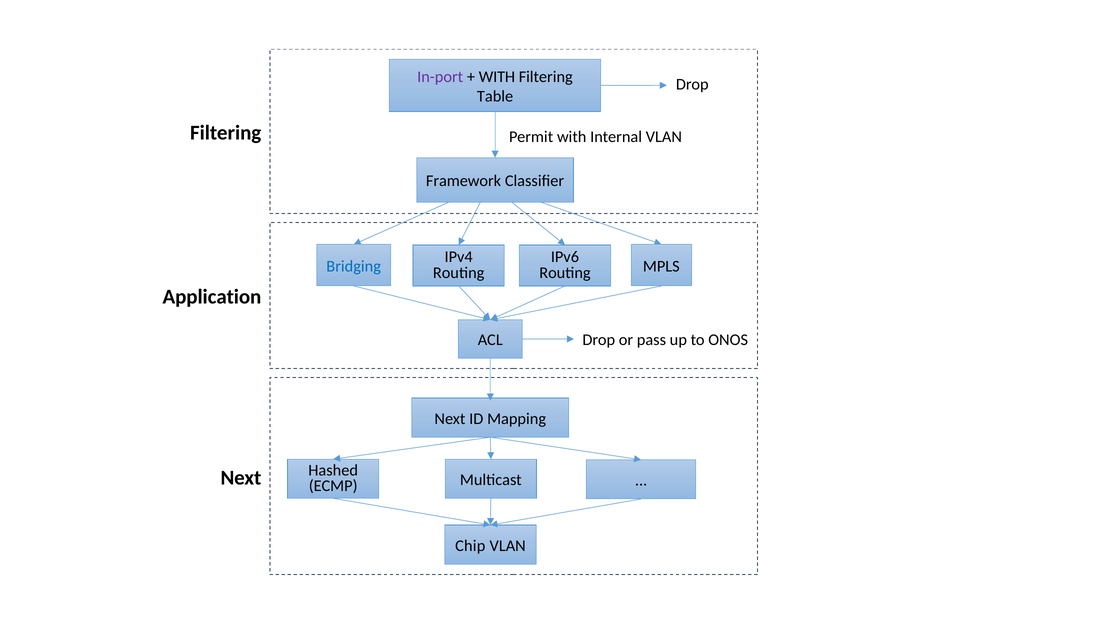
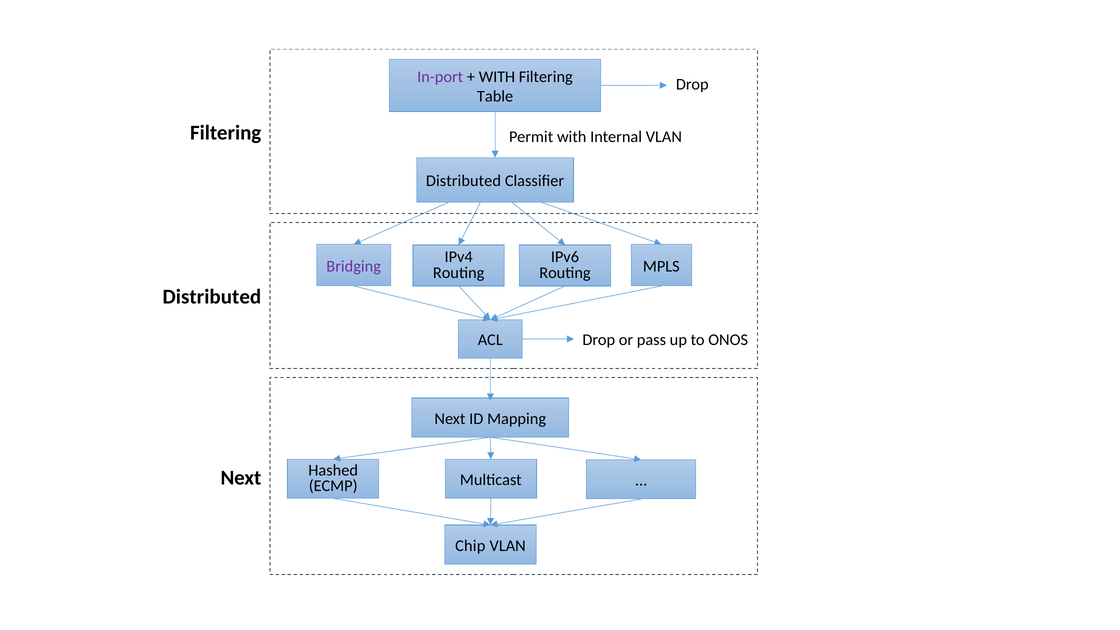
Framework: Framework -> Distributed (463, 181)
Bridging colour: blue -> purple (354, 266)
Application: Application -> Distributed (212, 297)
